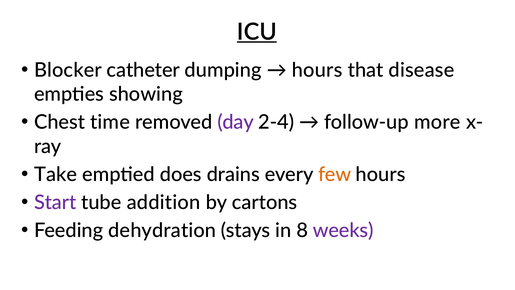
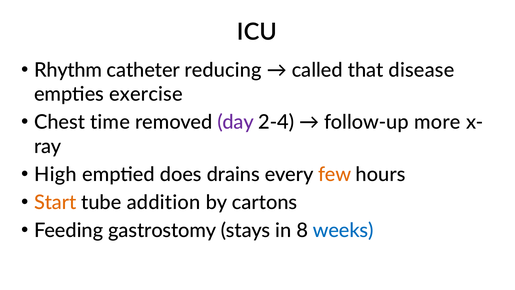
ICU underline: present -> none (257, 32)
Blocker: Blocker -> Rhythm (68, 70)
dumping: dumping -> reducing (223, 70)
hours: hours -> called (317, 70)
showing: showing -> exercise (146, 94)
Take: Take -> High (56, 174)
Start colour: purple -> orange (55, 202)
dehydration: dehydration -> gastrostomy (162, 230)
weeks colour: purple -> blue (343, 230)
